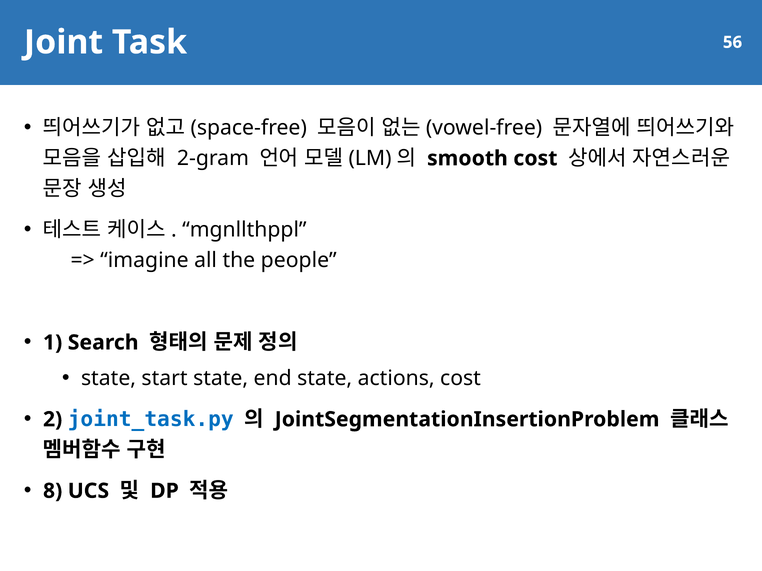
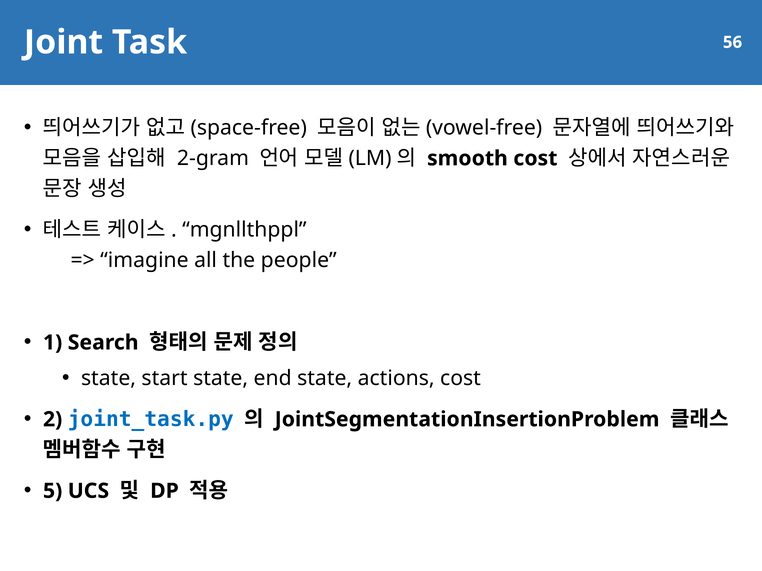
8: 8 -> 5 (53, 491)
